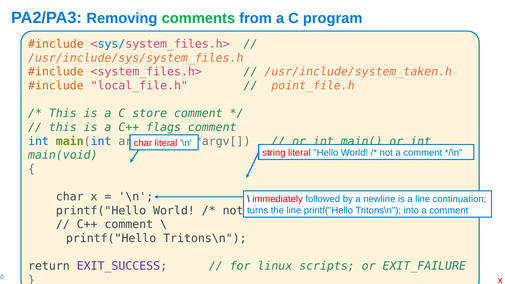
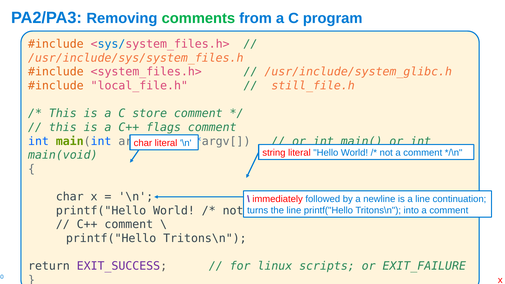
/usr/include/system_taken.h: /usr/include/system_taken.h -> /usr/include/system_glibc.h (358, 72)
point_file.h: point_file.h -> still_file.h (313, 86)
